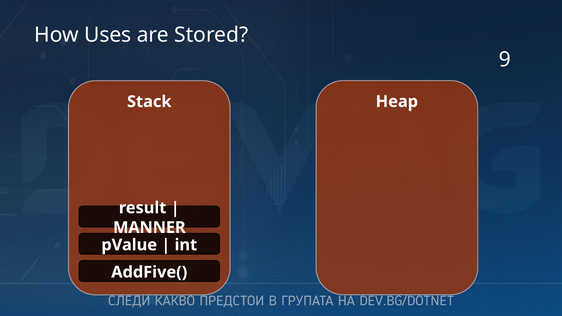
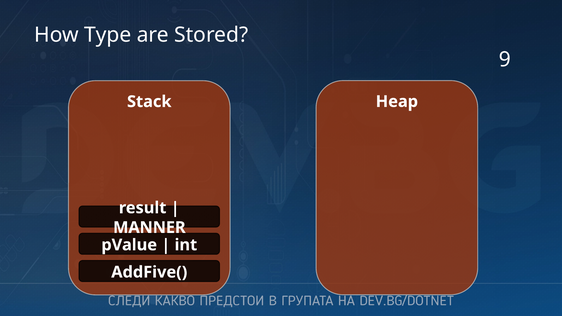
Uses: Uses -> Type (108, 35)
